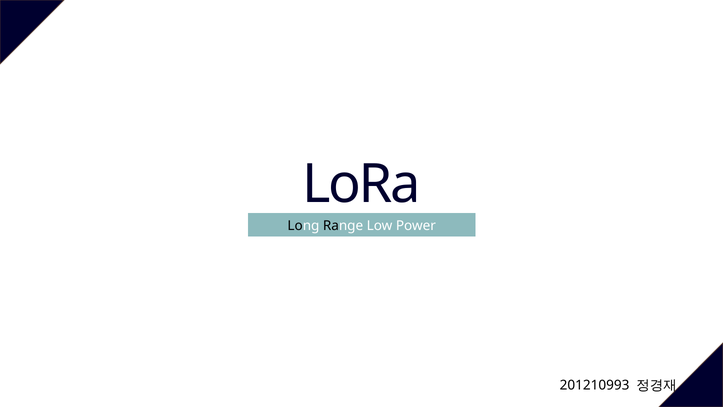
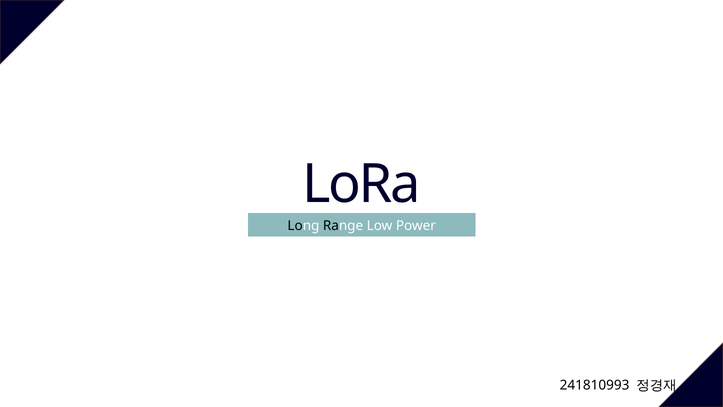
201210993: 201210993 -> 241810993 (595, 385)
